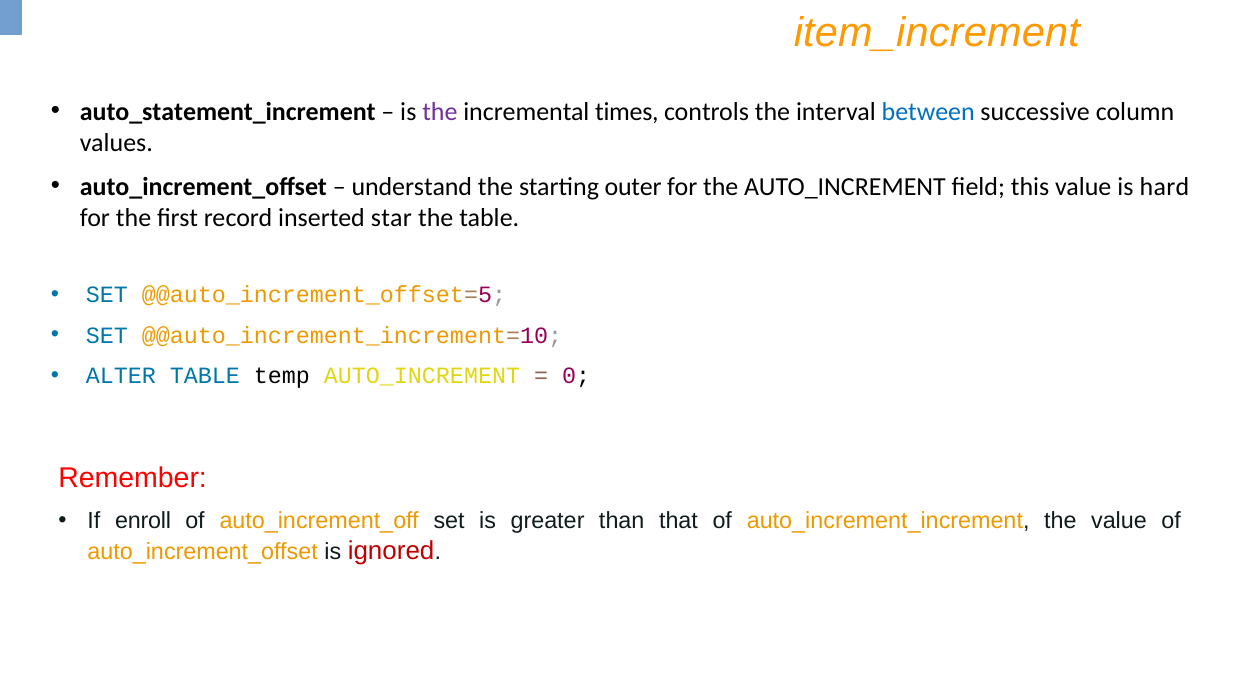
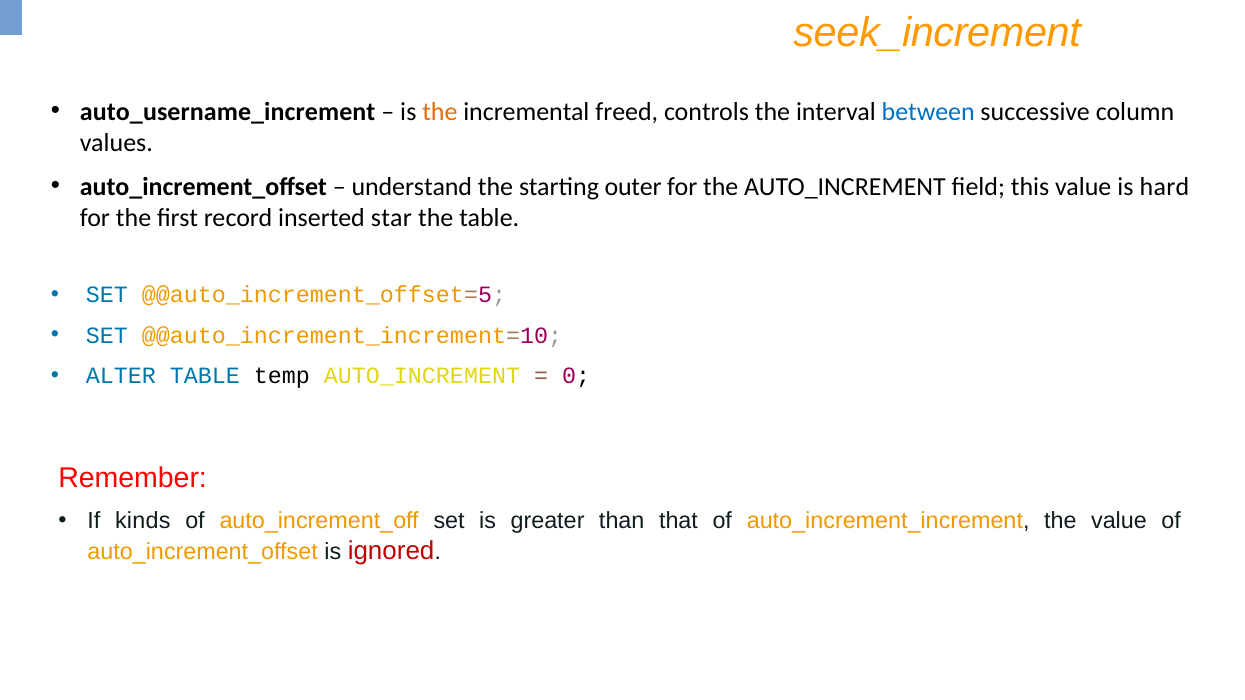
item_increment: item_increment -> seek_increment (937, 32)
auto_statement_increment: auto_statement_increment -> auto_username_increment (228, 112)
the colour: purple -> orange (440, 112)
times: times -> freed (627, 112)
enroll: enroll -> kinds (143, 521)
